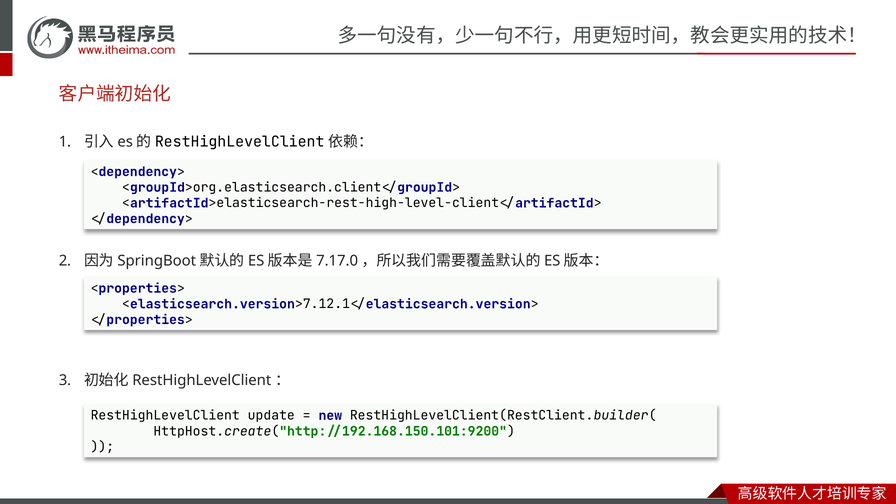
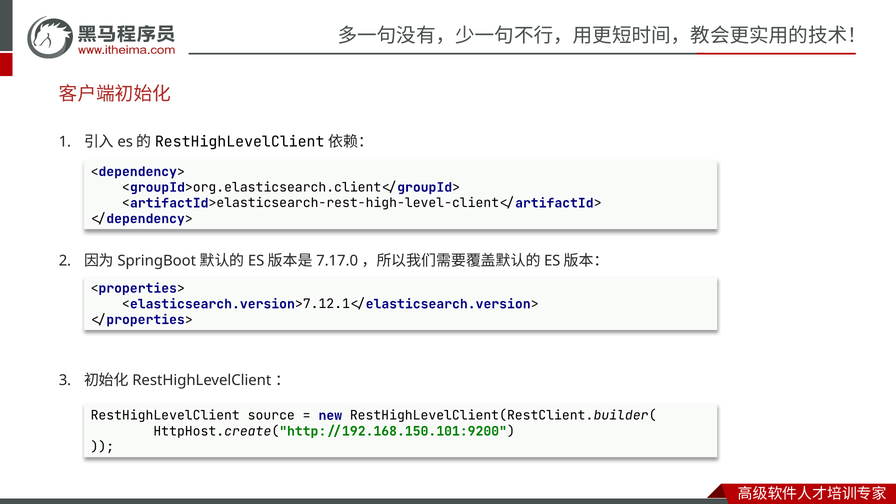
update: update -> source (271, 416)
